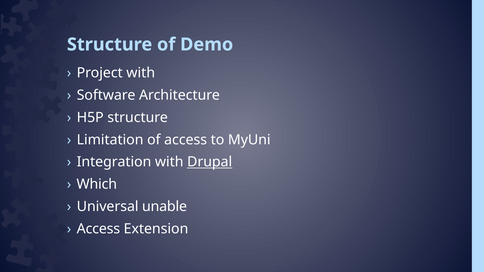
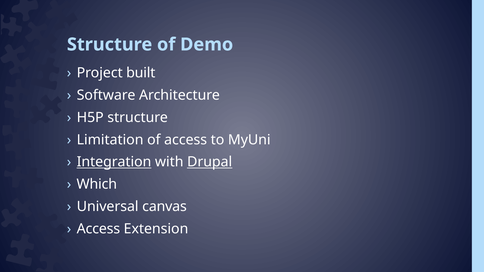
Project with: with -> built (141, 73)
Integration underline: none -> present (114, 162)
unable: unable -> canvas (164, 207)
